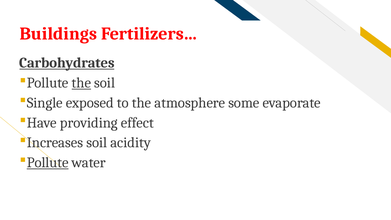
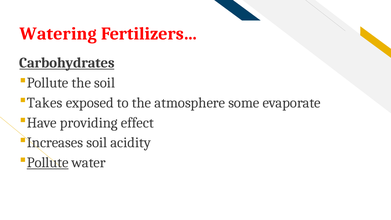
Buildings: Buildings -> Watering (58, 34)
the underline: present -> none (81, 83)
Single: Single -> Takes (45, 103)
